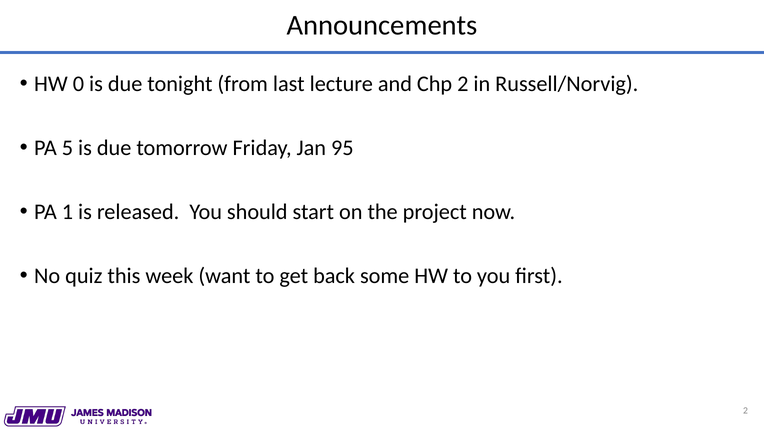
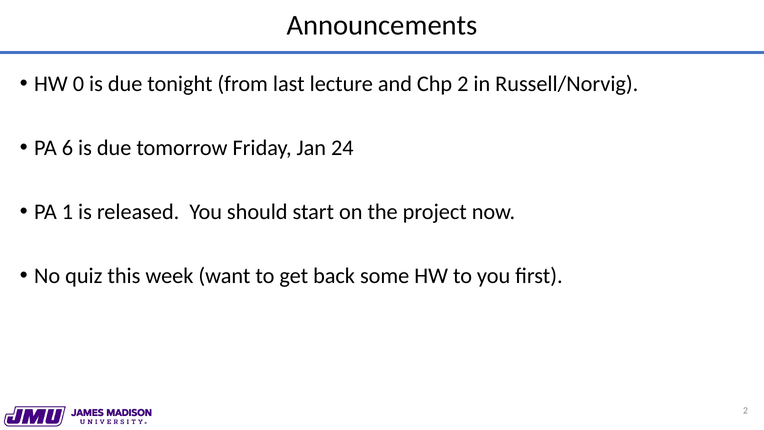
5: 5 -> 6 (67, 148)
95: 95 -> 24 (342, 148)
